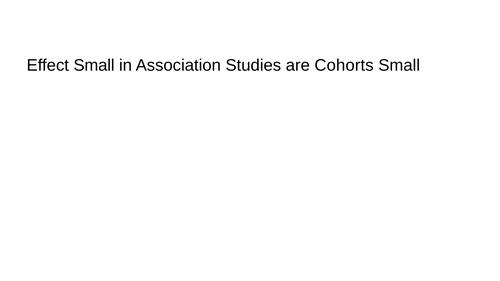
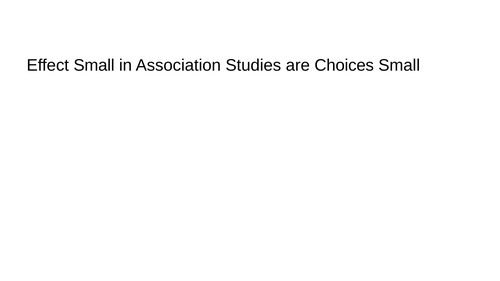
Cohorts: Cohorts -> Choices (344, 65)
